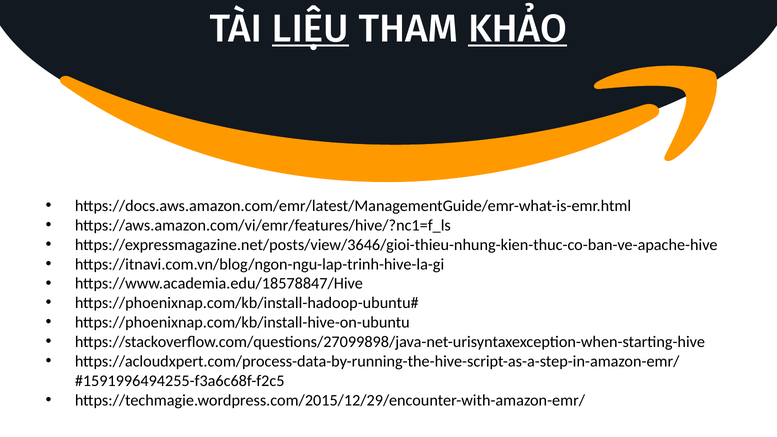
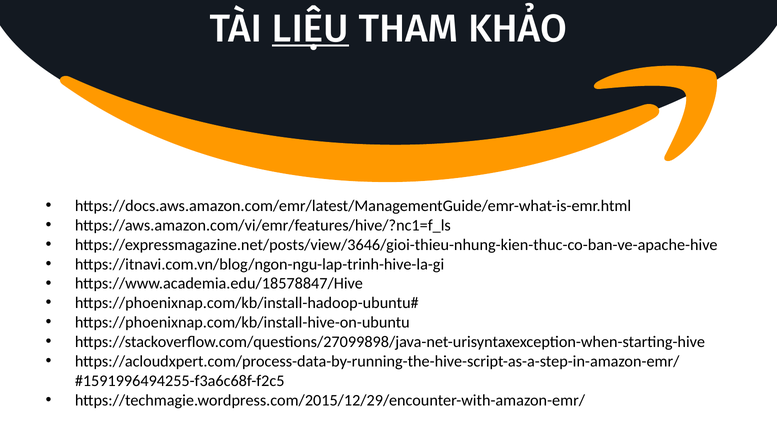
KHẢO underline: present -> none (518, 29)
